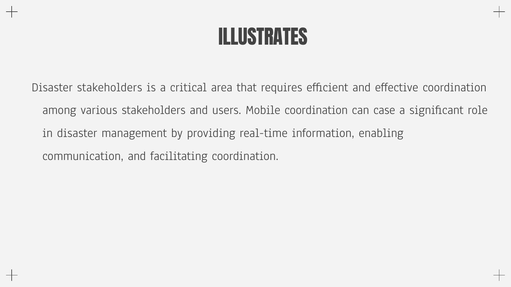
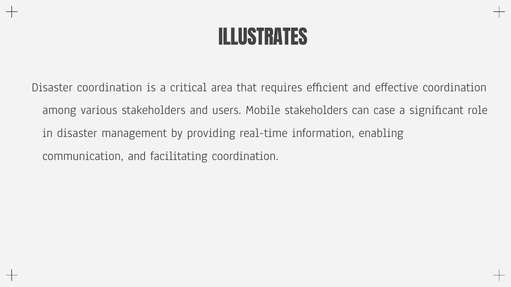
Disaster stakeholders: stakeholders -> coordination (110, 87)
Mobile coordination: coordination -> stakeholders (316, 110)
